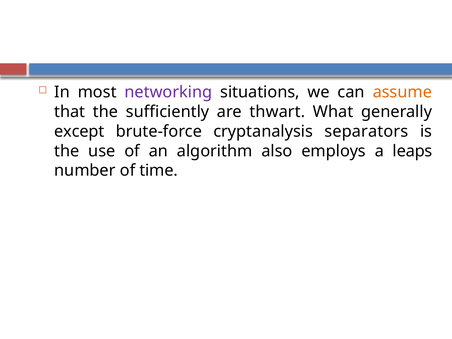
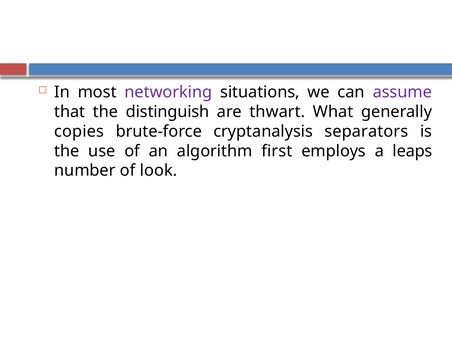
assume colour: orange -> purple (402, 92)
sufficiently: sufficiently -> distinguish (168, 112)
except: except -> copies (79, 131)
also: also -> first (277, 151)
time: time -> look (159, 171)
